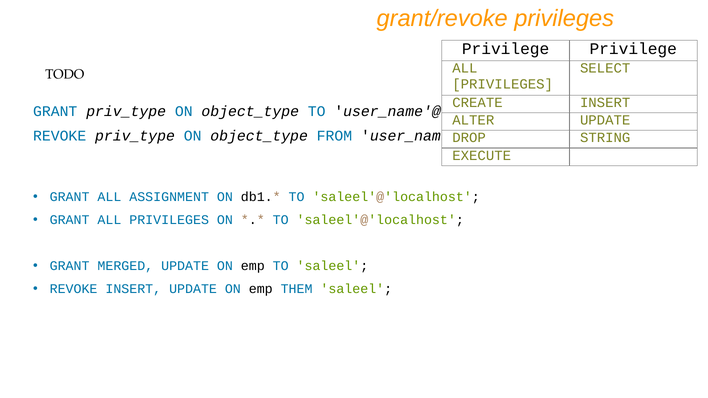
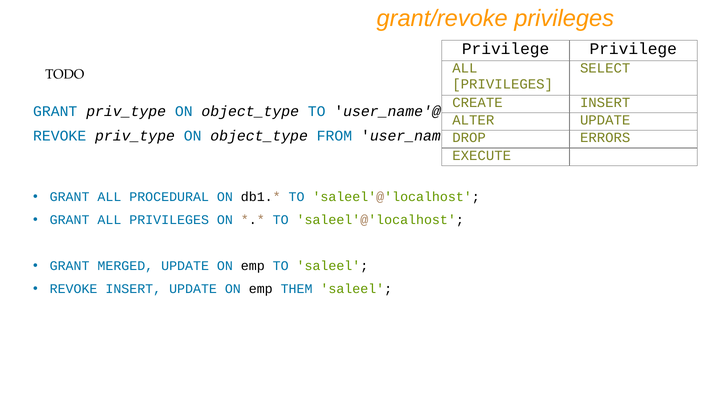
STRING: STRING -> ERRORS (605, 138)
ASSIGNMENT: ASSIGNMENT -> PROCEDURAL (169, 197)
